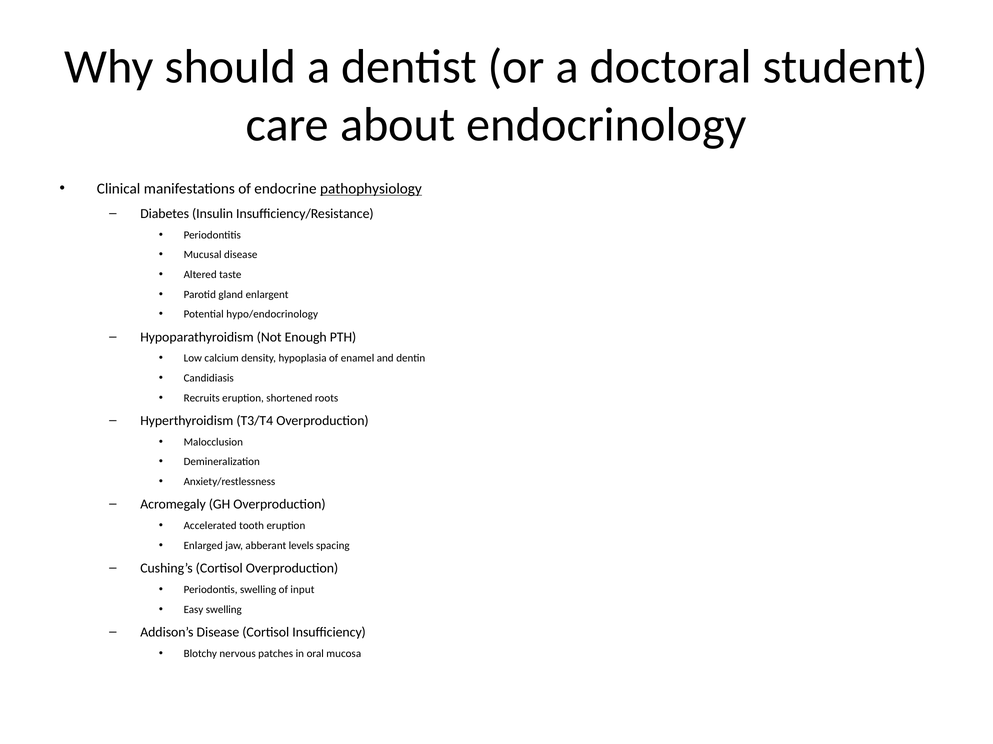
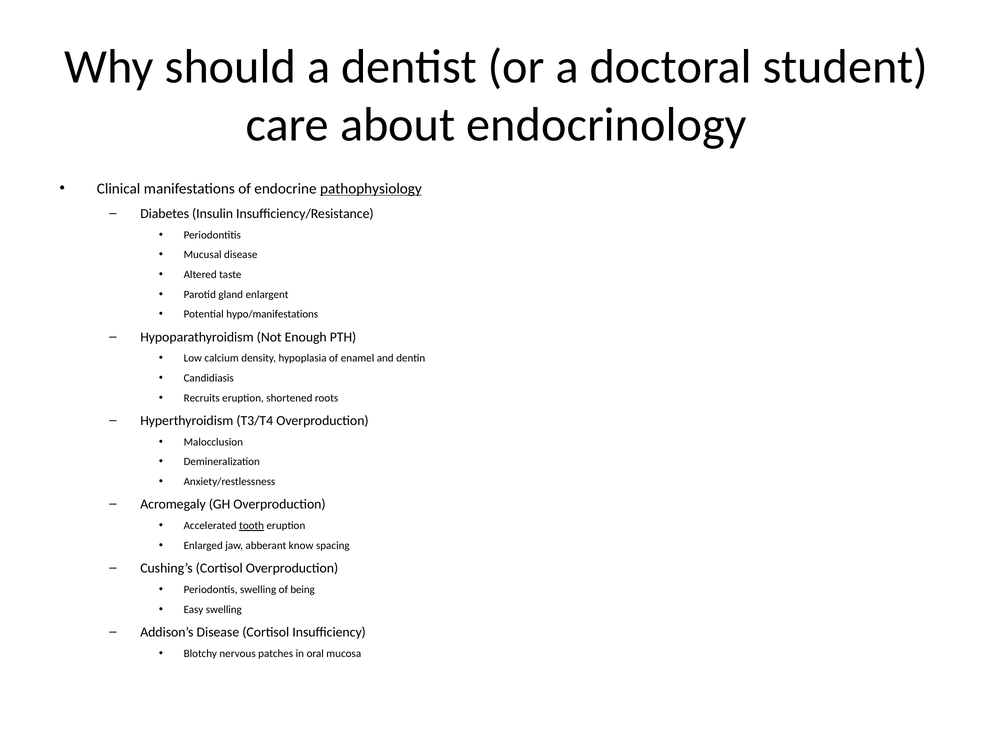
hypo/endocrinology: hypo/endocrinology -> hypo/manifestations (272, 315)
tooth underline: none -> present (252, 526)
levels: levels -> know (301, 546)
input: input -> being (303, 590)
